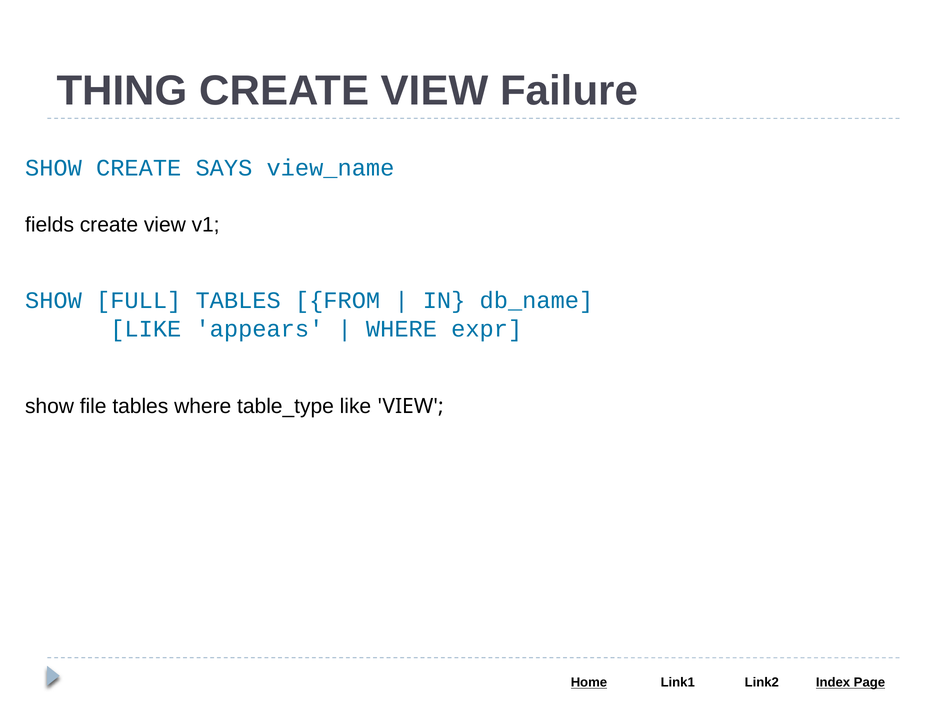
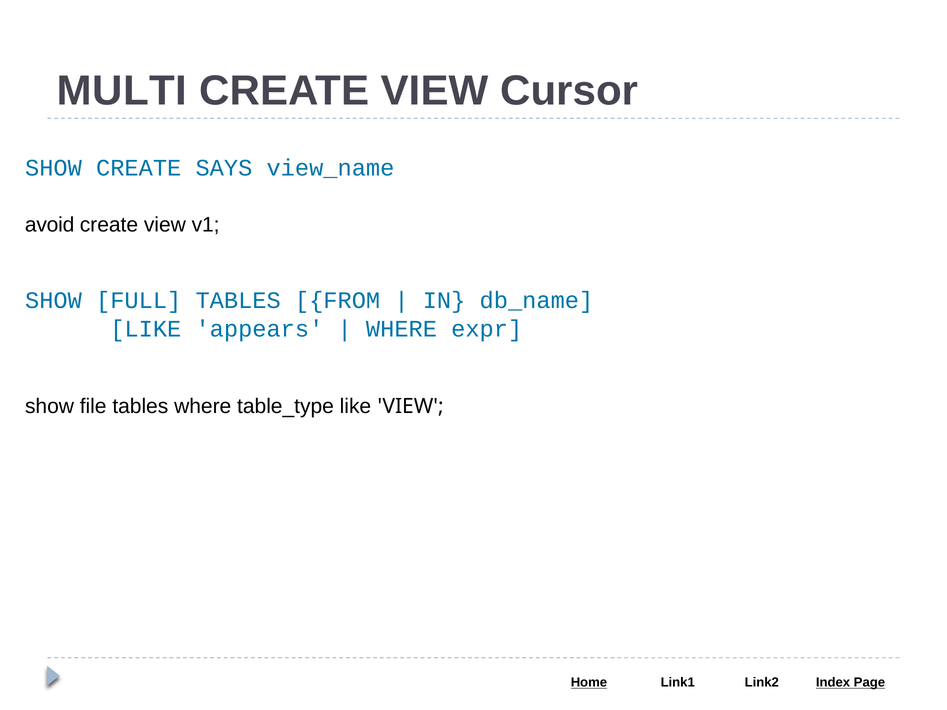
THING: THING -> MULTI (122, 91)
Failure: Failure -> Cursor (569, 91)
fields: fields -> avoid (50, 225)
